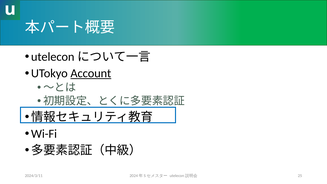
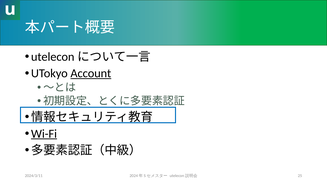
Wi-Fi underline: none -> present (44, 134)
